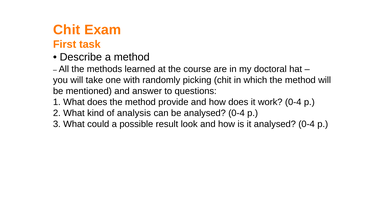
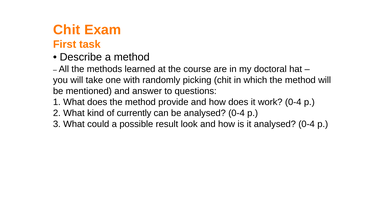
analysis: analysis -> currently (134, 113)
